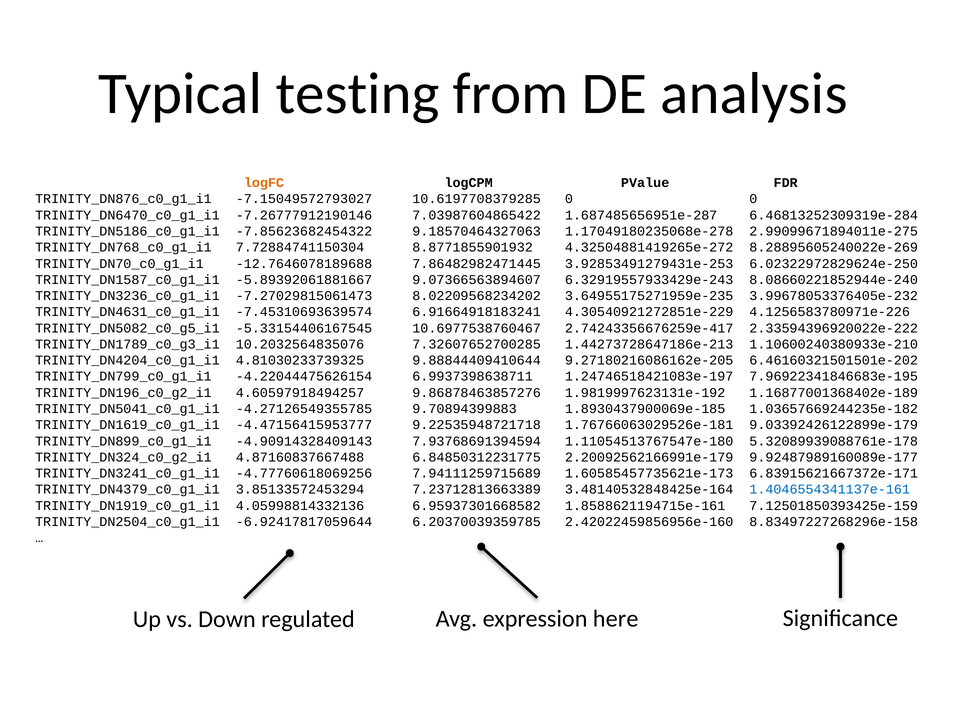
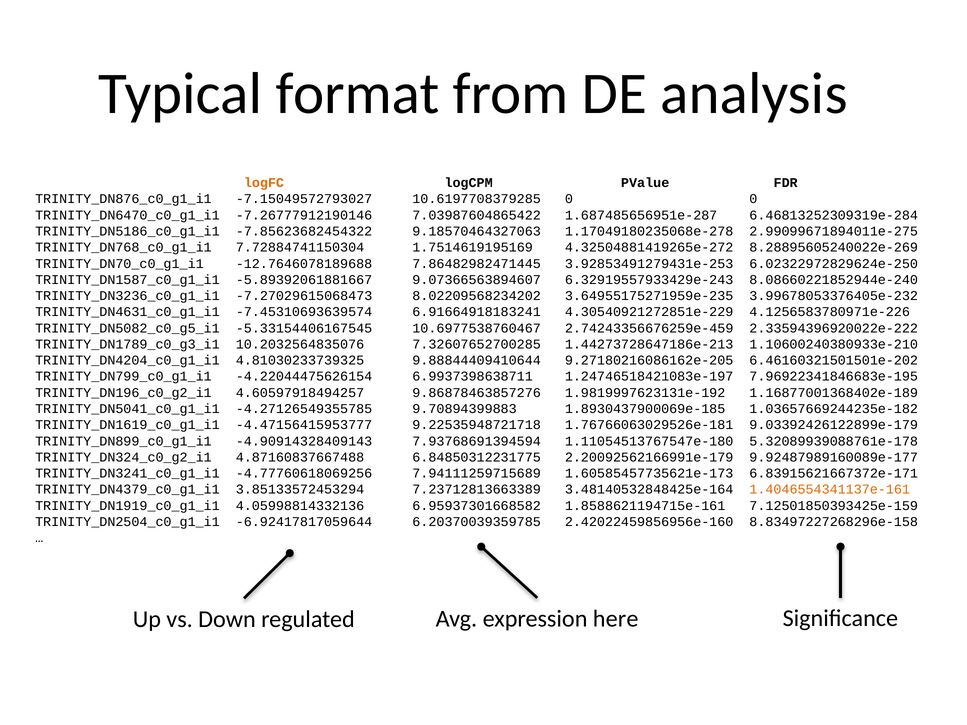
testing: testing -> format (358, 94)
8.8771855901932: 8.8771855901932 -> 1.7514619195169 (473, 248)
-7.27029815061473: -7.27029815061473 -> -7.27029615068473 (304, 296)
2.74243356676259e-417: 2.74243356676259e-417 -> 2.74243356676259e-459 (649, 328)
1.4046554341137e-161 colour: blue -> orange (830, 490)
